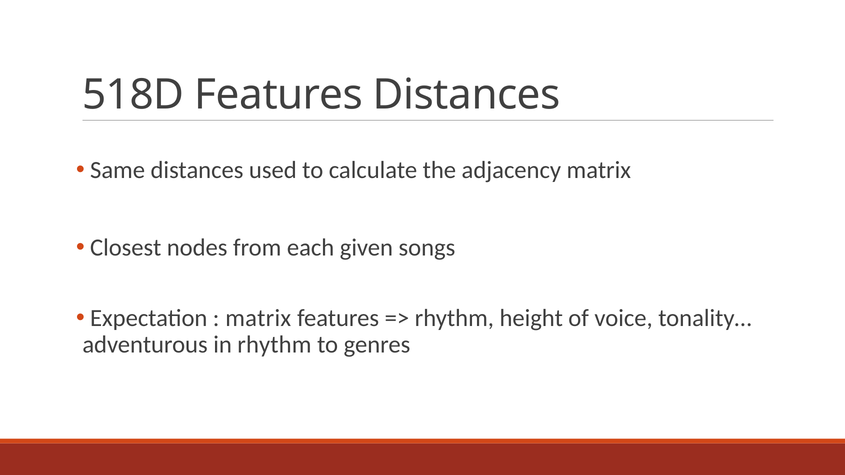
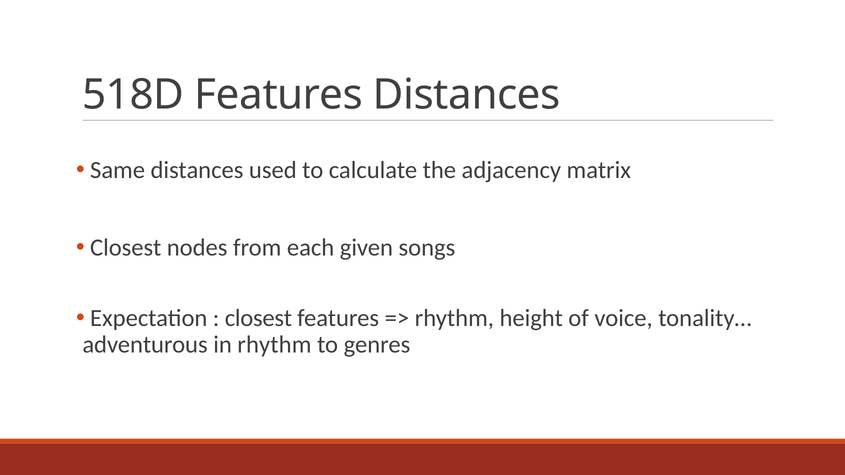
matrix: matrix -> closest (258, 318)
